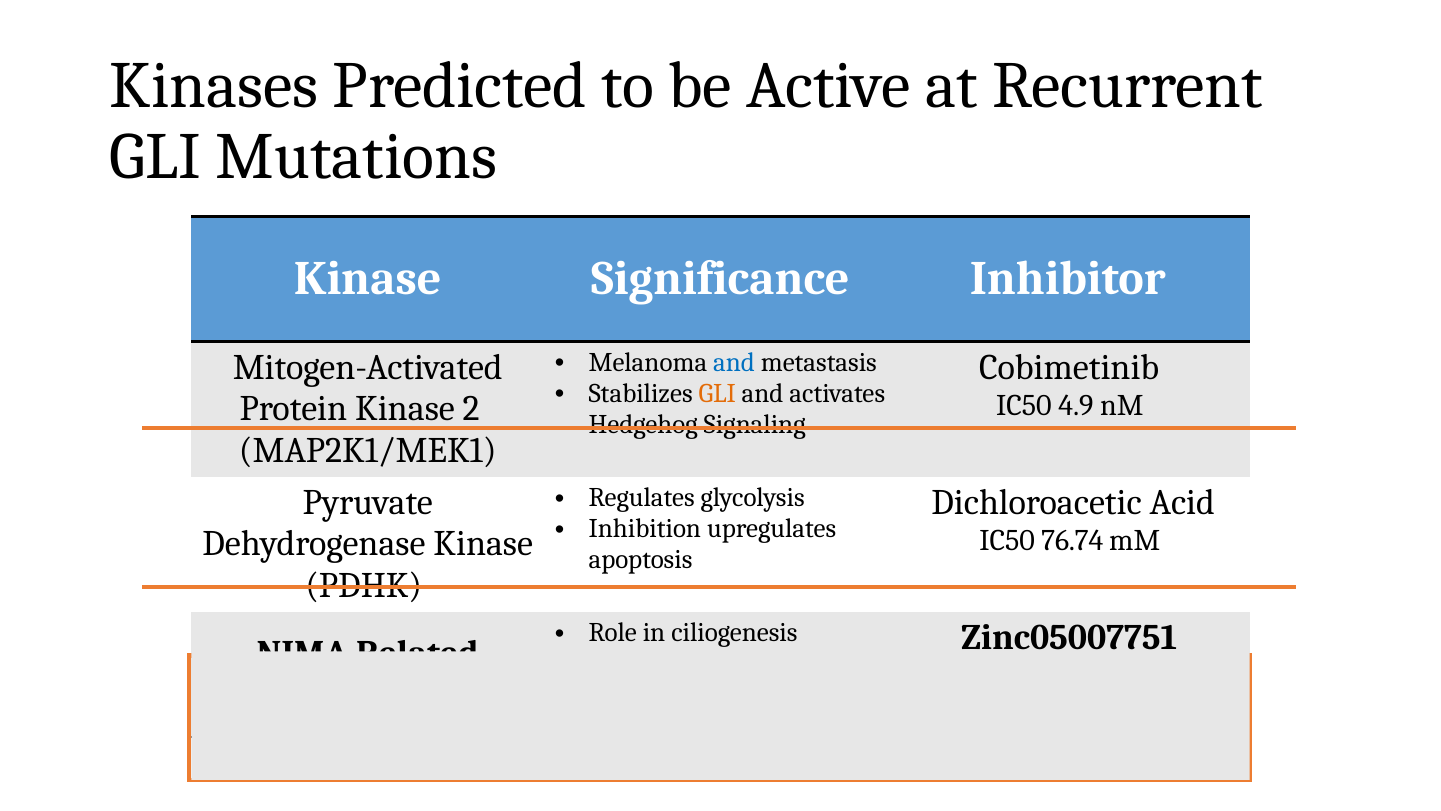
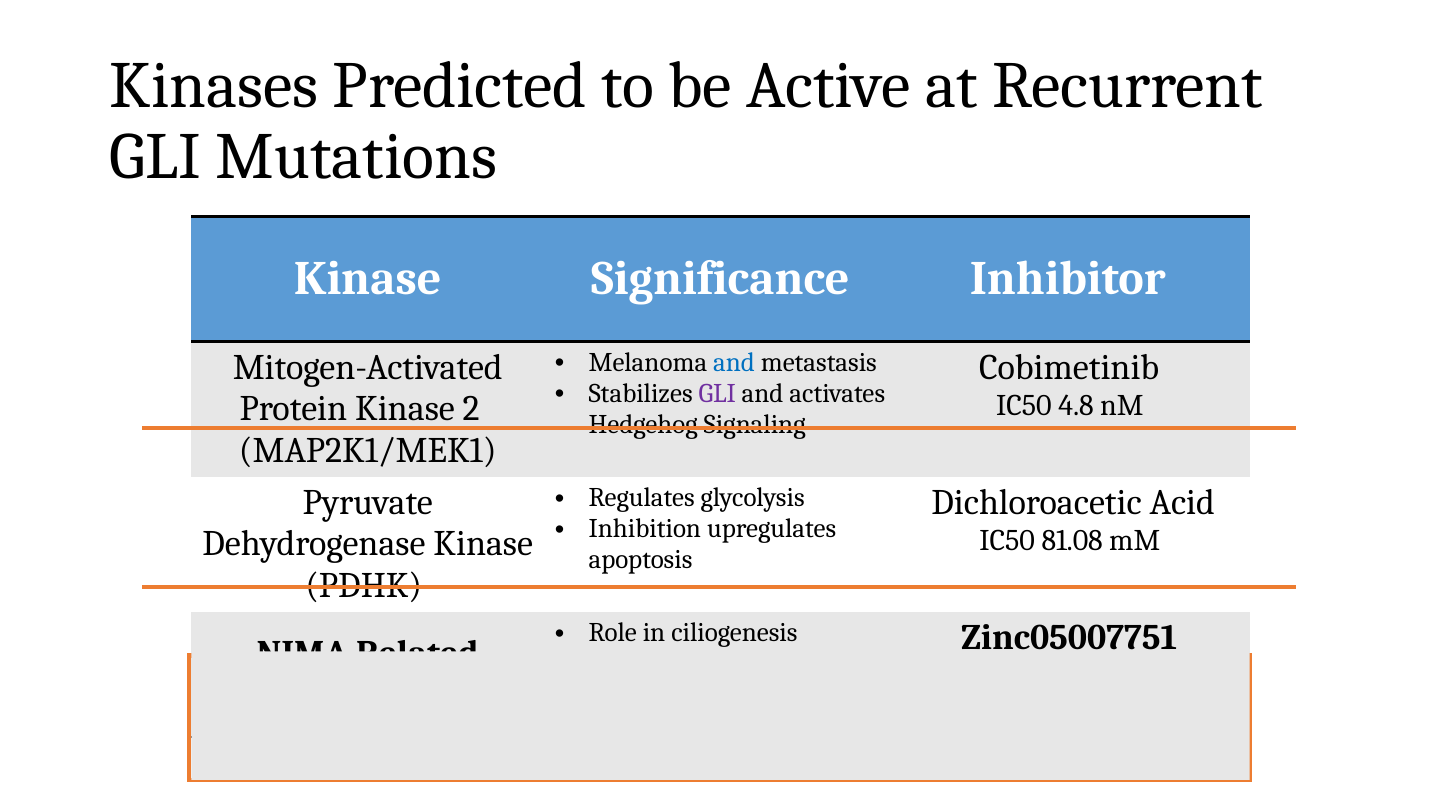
GLI colour: orange -> purple (717, 393)
4.9: 4.9 -> 4.8 (1076, 405)
76.74: 76.74 -> 81.08 (1072, 540)
